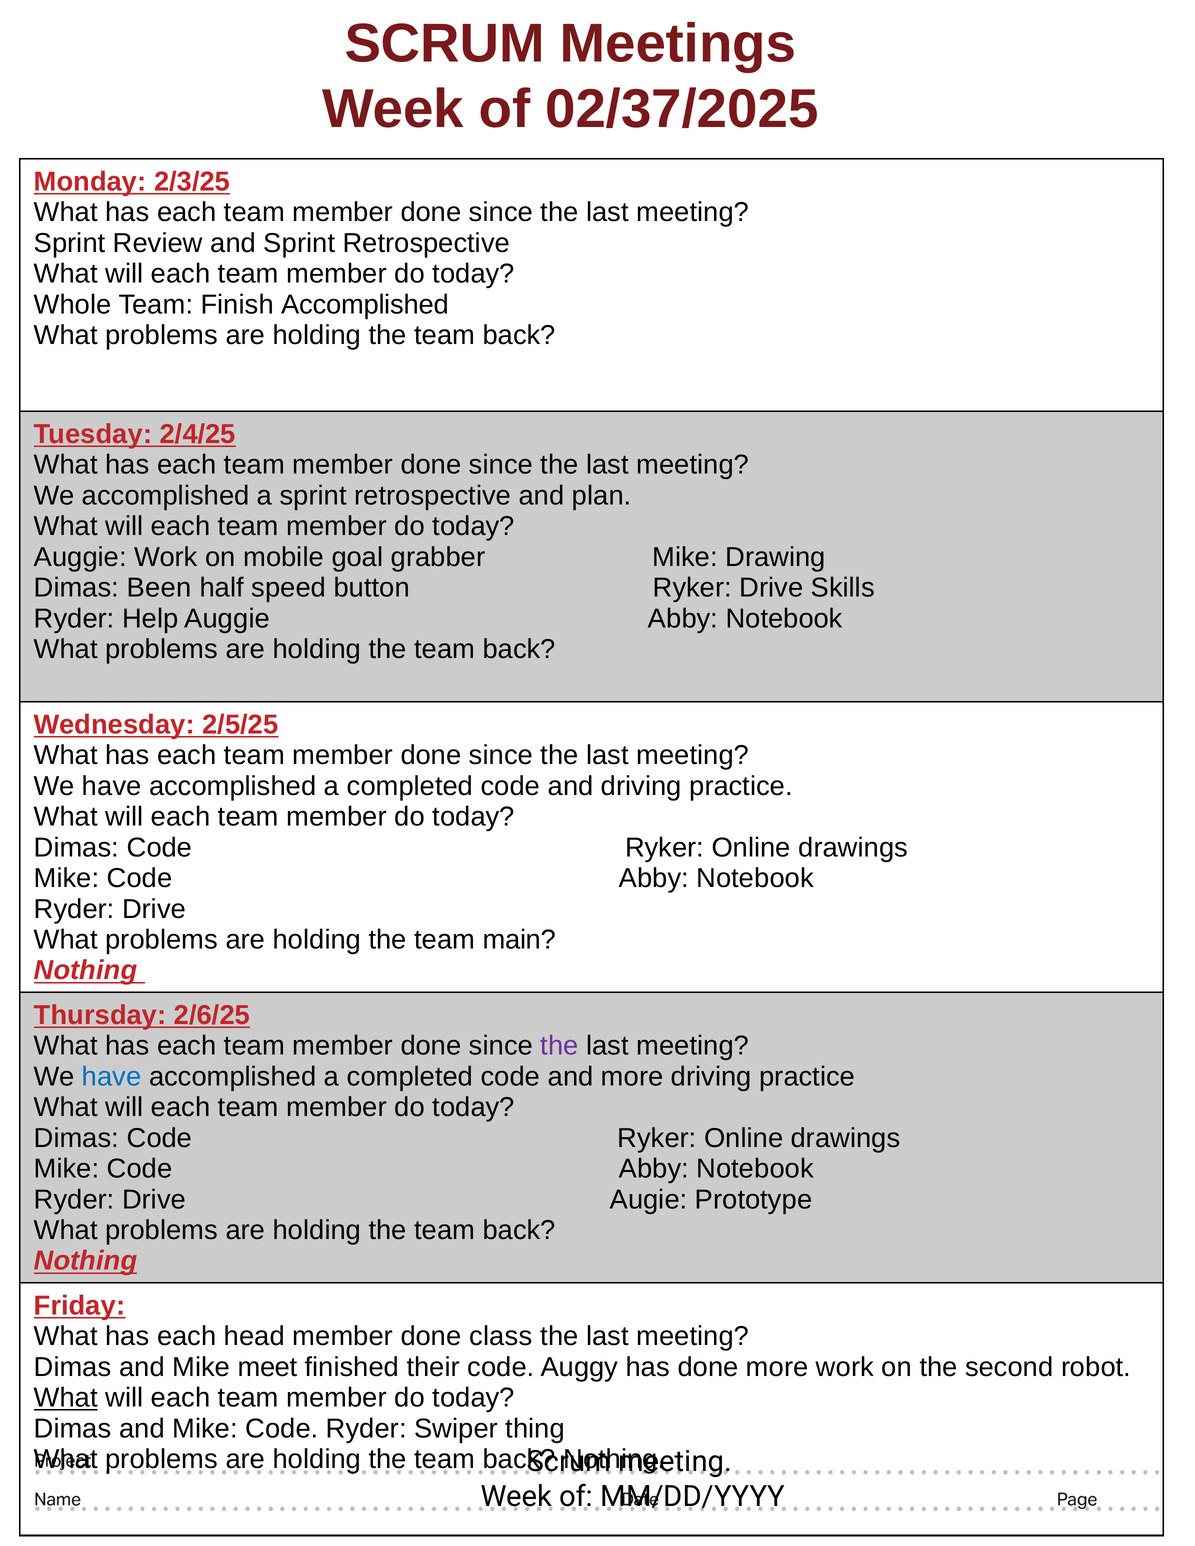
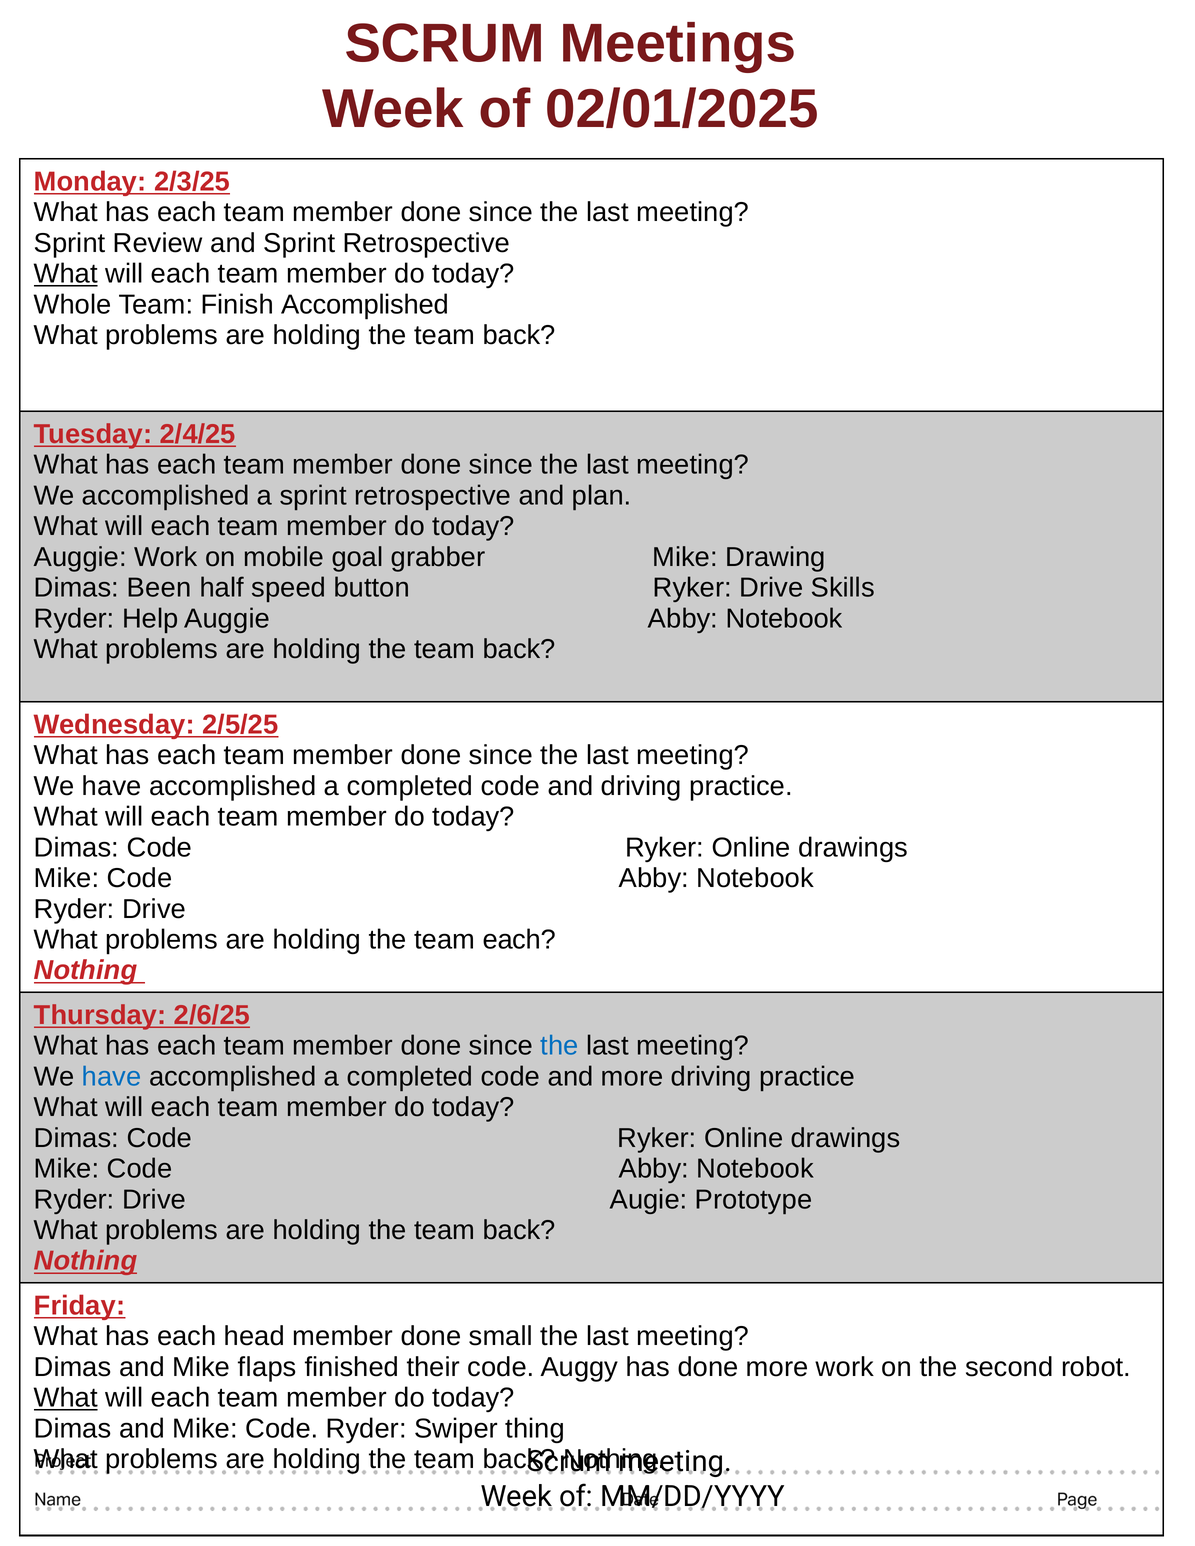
02/37/2025: 02/37/2025 -> 02/01/2025 (682, 109)
What underline: none -> present (66, 274)
team main: main -> each (519, 940)
the colour: purple -> blue (560, 1046)
class: class -> small (501, 1337)
meet: meet -> flaps (267, 1368)
